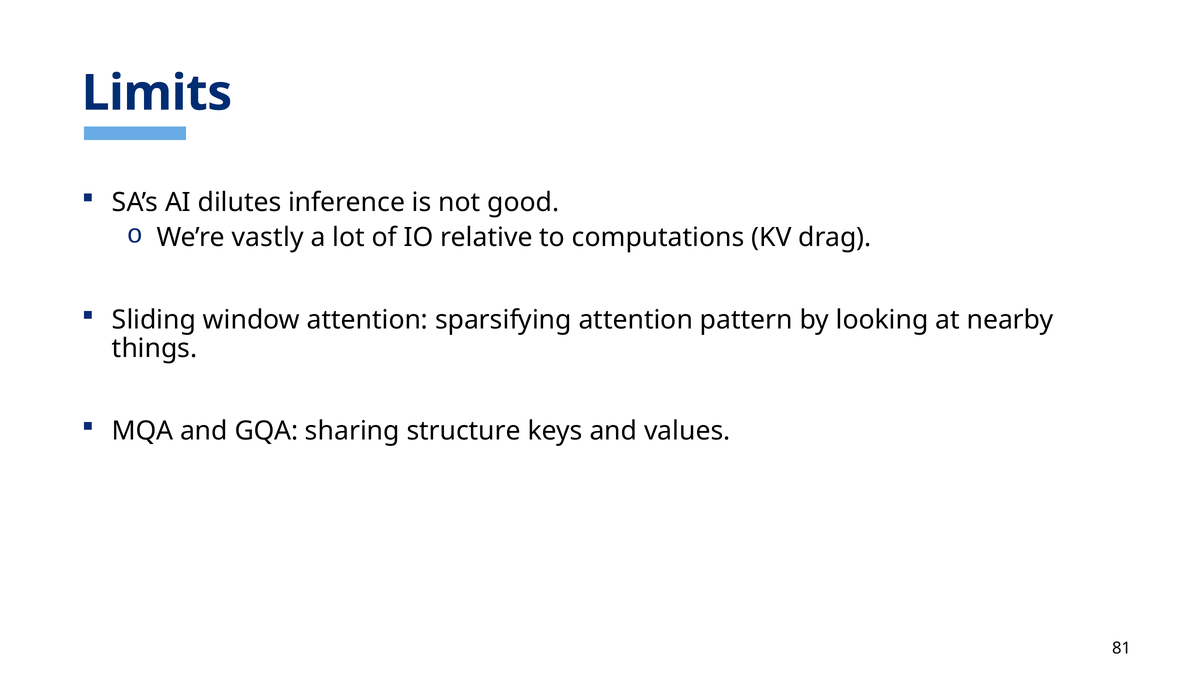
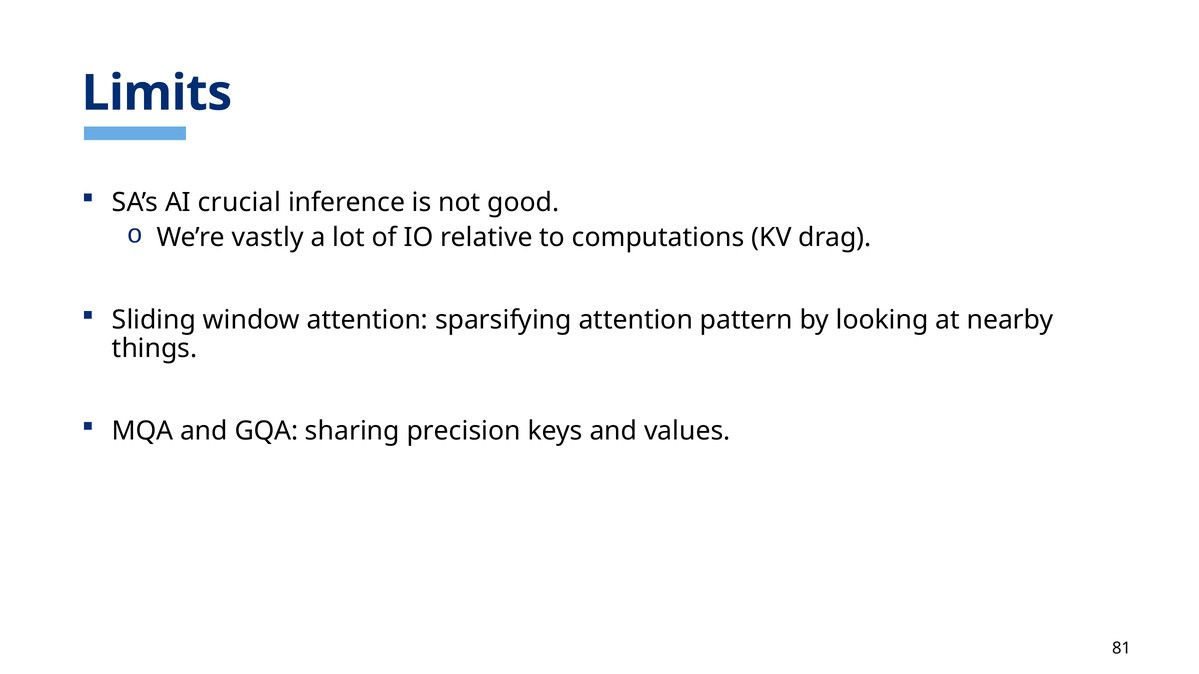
dilutes: dilutes -> crucial (239, 202)
structure: structure -> precision (464, 431)
